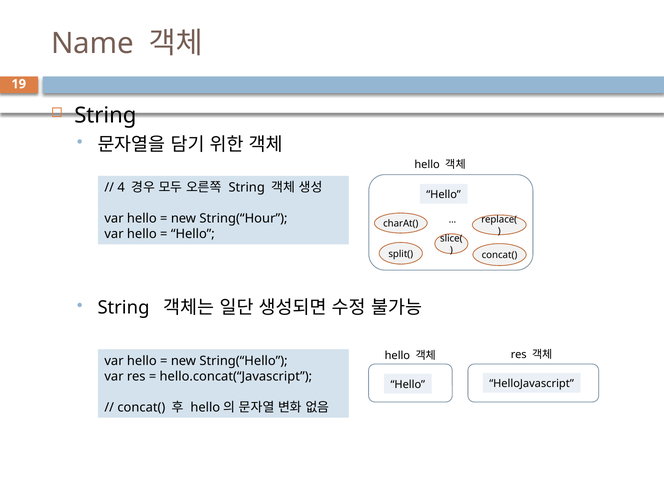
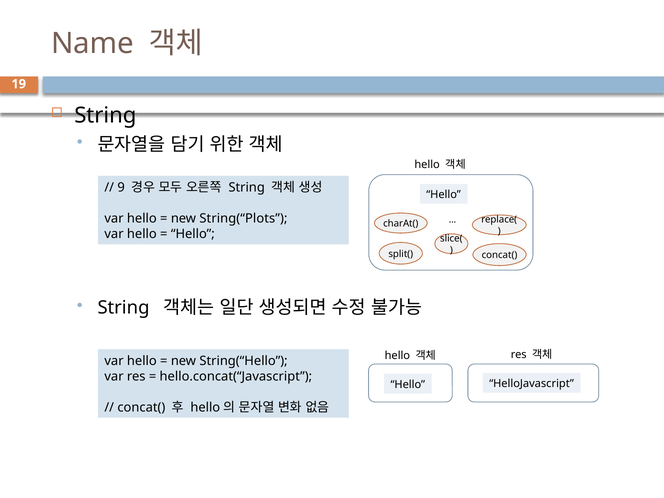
4: 4 -> 9 (121, 188)
String(“Hour: String(“Hour -> String(“Plots (243, 219)
